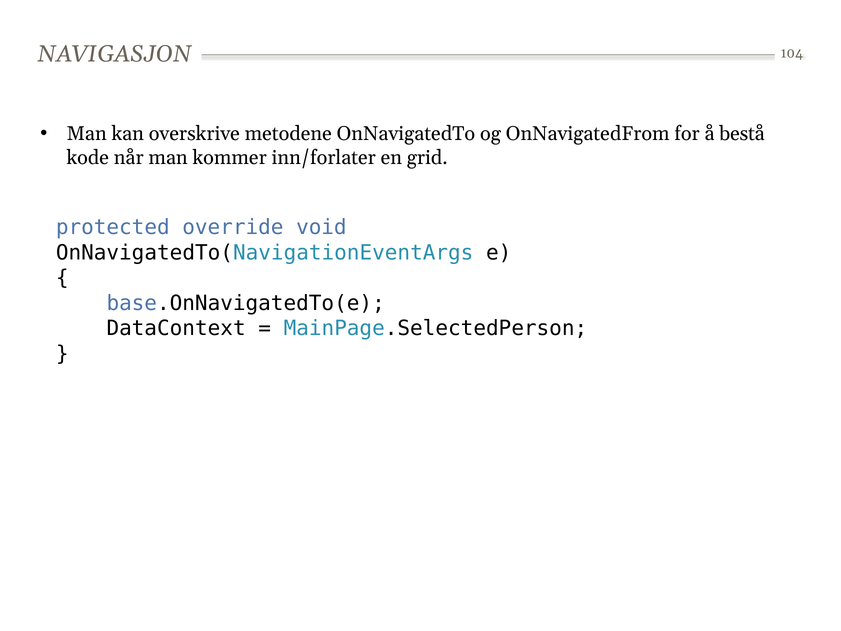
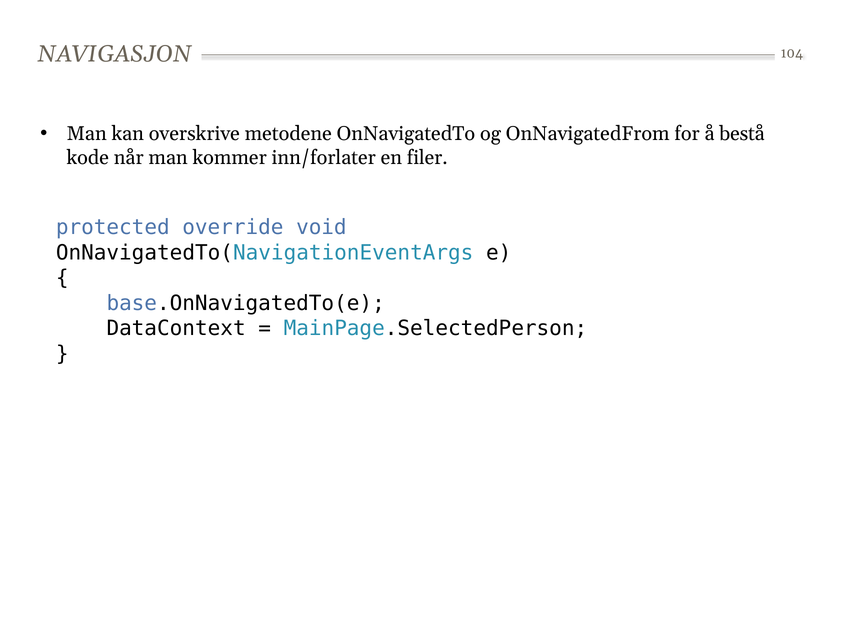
grid: grid -> filer (427, 157)
